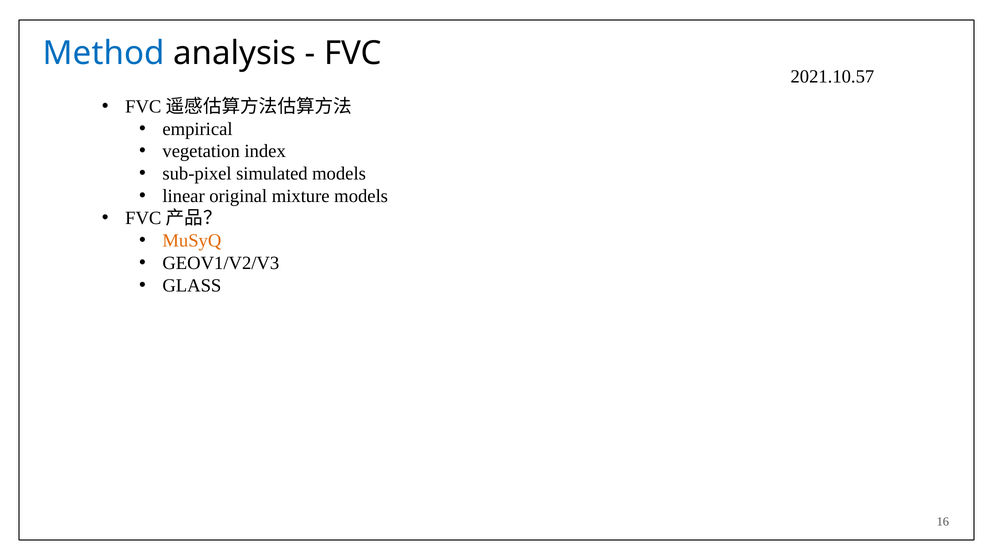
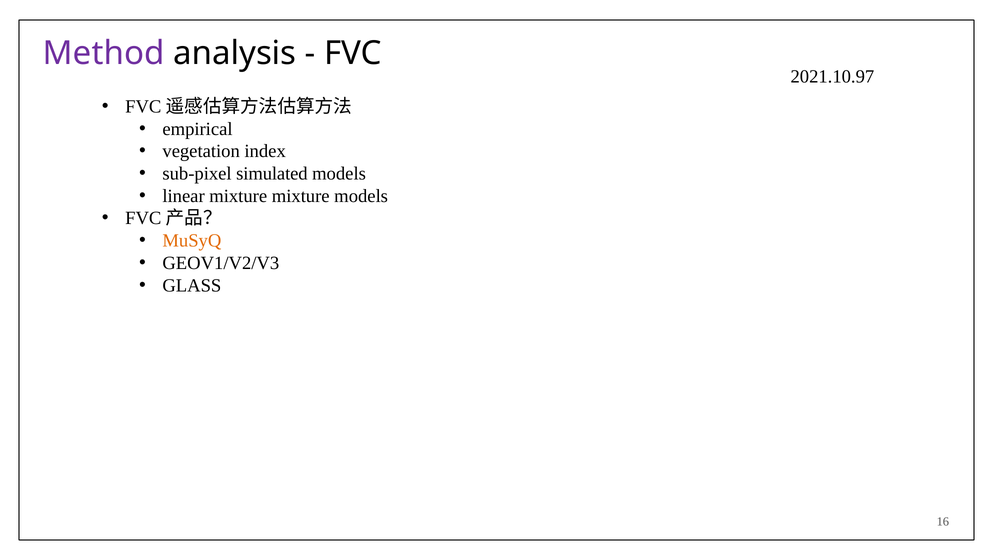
Method colour: blue -> purple (104, 53)
2021.10.57: 2021.10.57 -> 2021.10.97 (832, 76)
linear original: original -> mixture (238, 196)
